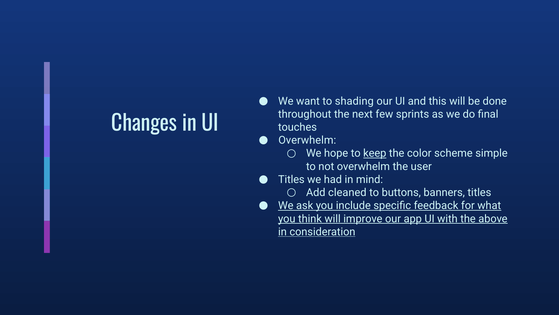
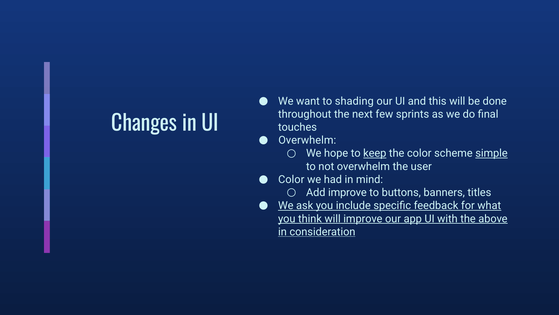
simple underline: none -> present (491, 153)
Titles: Titles -> Color (291, 179)
Add cleaned: cleaned -> improve (347, 192)
